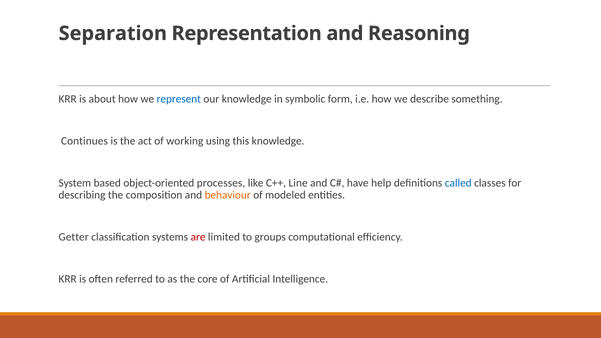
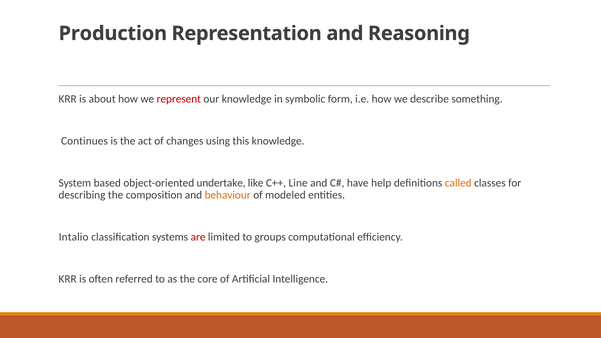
Separation: Separation -> Production (113, 33)
represent colour: blue -> red (179, 99)
working: working -> changes (185, 141)
processes: processes -> undertake (221, 183)
called colour: blue -> orange (458, 183)
Getter: Getter -> Intalio (74, 237)
